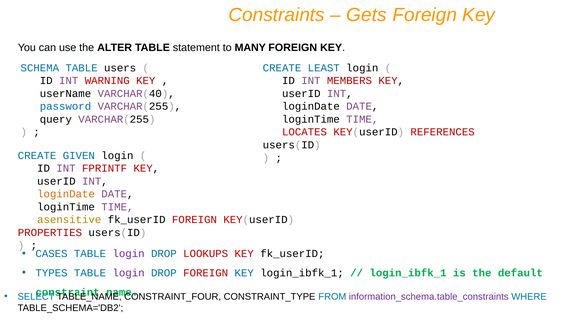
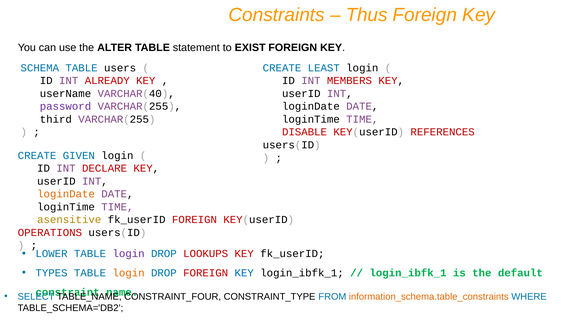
Gets: Gets -> Thus (367, 15)
MANY: MANY -> EXIST (250, 48)
WARNING: WARNING -> ALREADY (107, 81)
password colour: blue -> purple (65, 107)
query: query -> third (56, 119)
LOCATES: LOCATES -> DISABLE (304, 132)
FPRINTF: FPRINTF -> DECLARE (105, 169)
PROPERTIES: PROPERTIES -> OPERATIONS (50, 233)
CASES: CASES -> LOWER (51, 254)
login colour: purple -> orange (129, 273)
information_schema.table_constraints colour: purple -> orange (429, 297)
